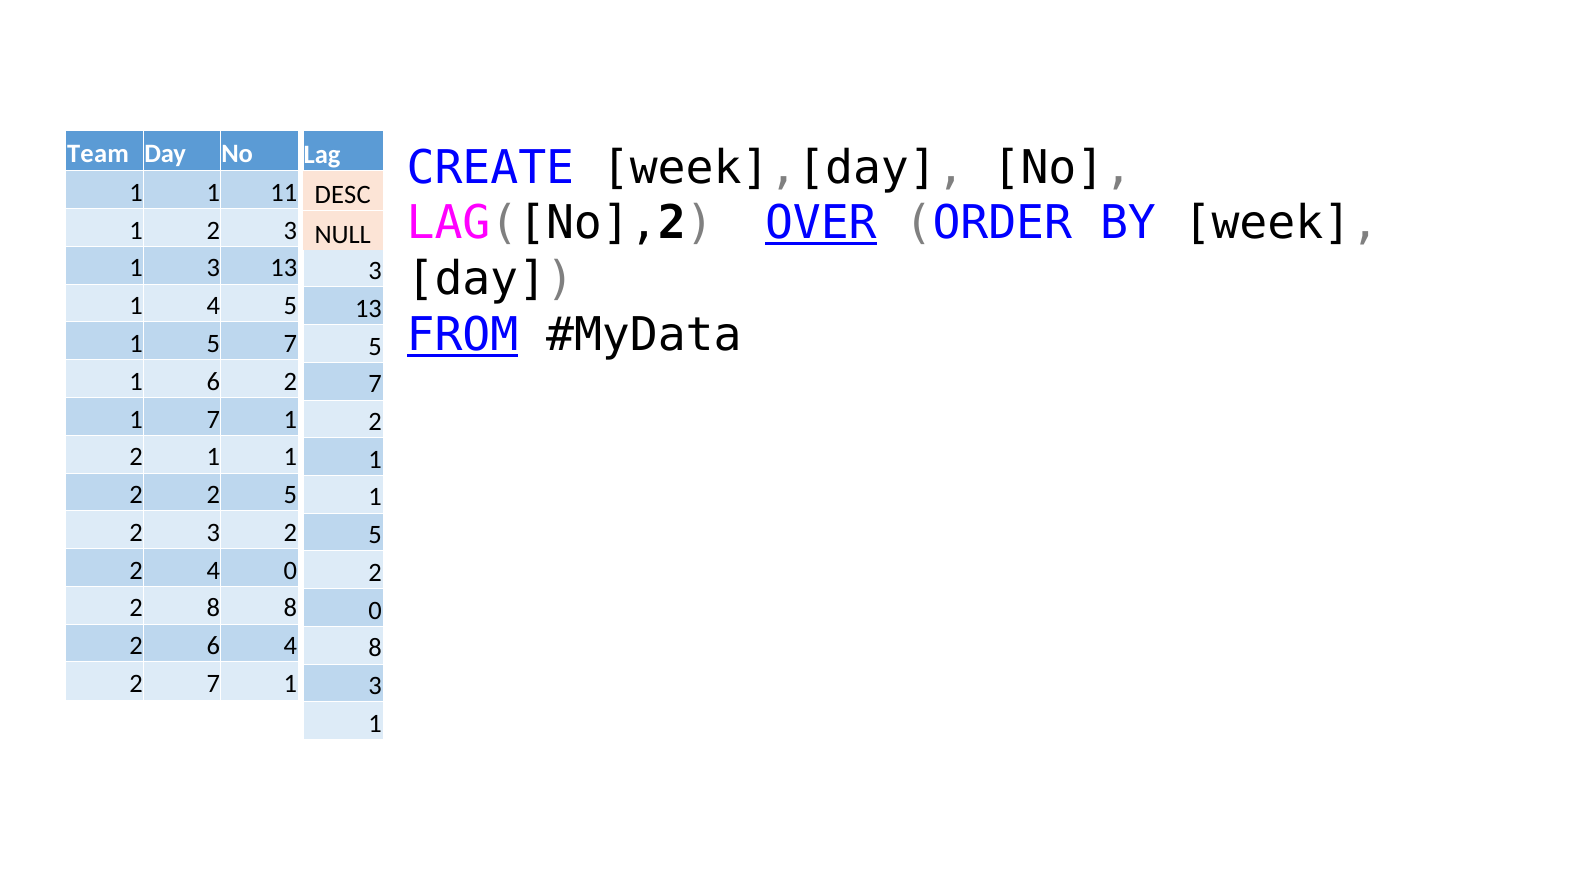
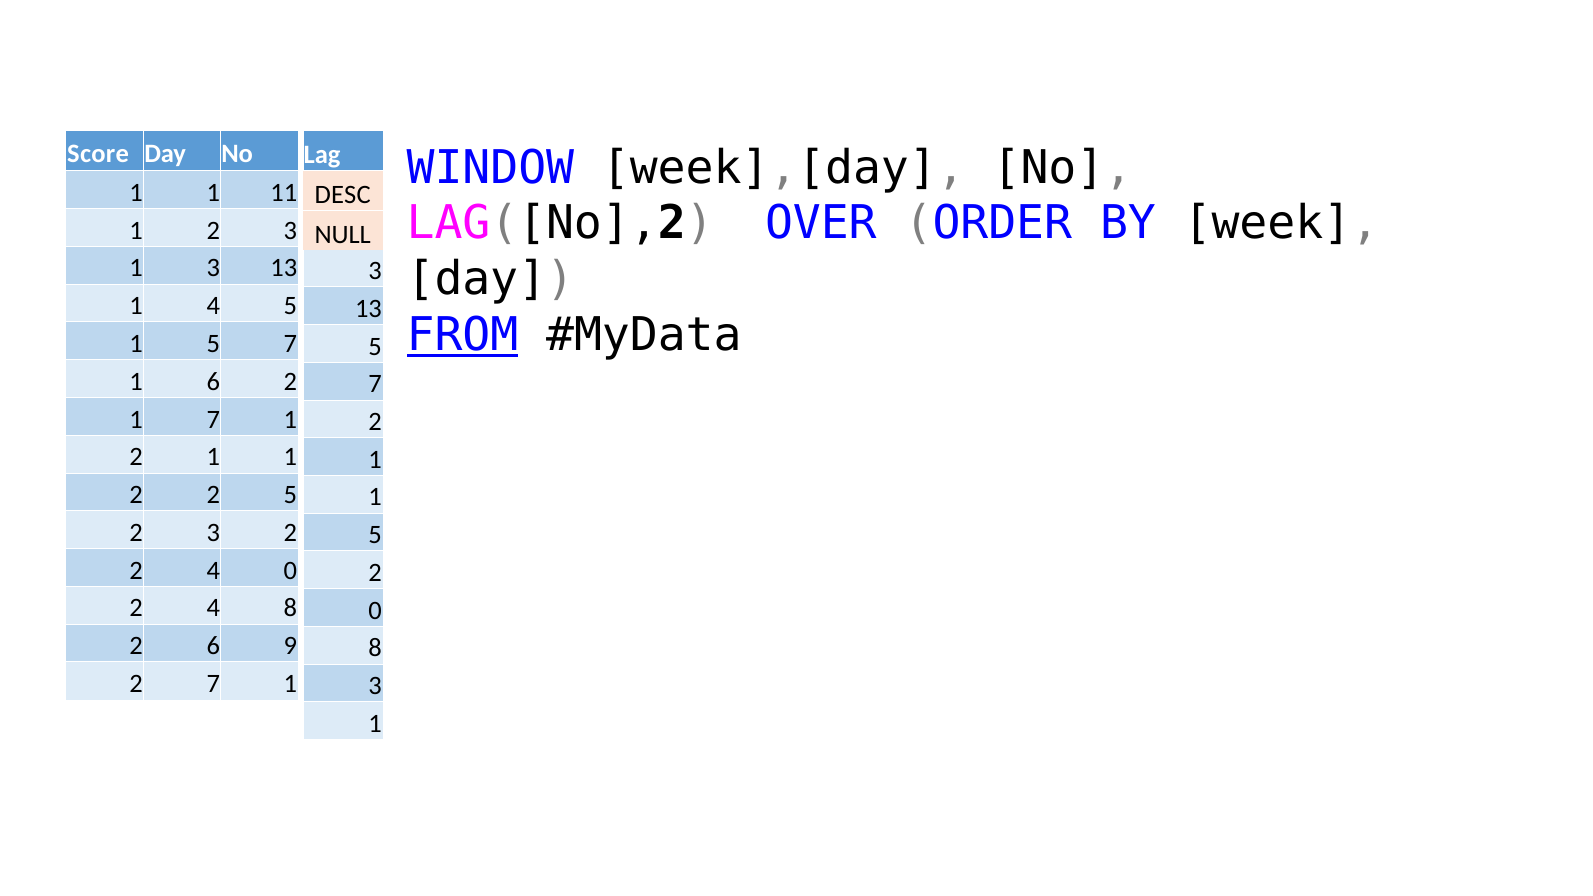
Team: Team -> Score (98, 154)
CREATE: CREATE -> WINDOW (490, 168)
OVER underline: present -> none (821, 224)
8: 8 -> 4 (213, 608)
6 4: 4 -> 9 (290, 646)
